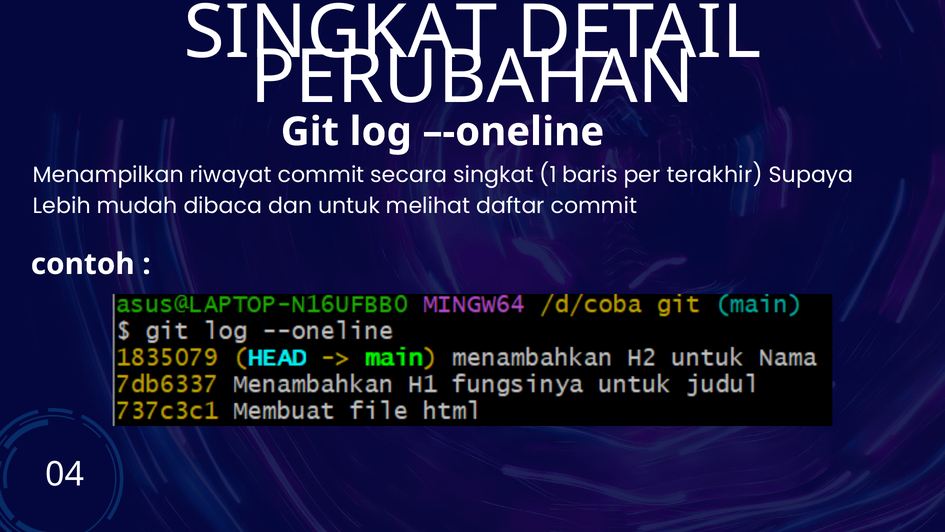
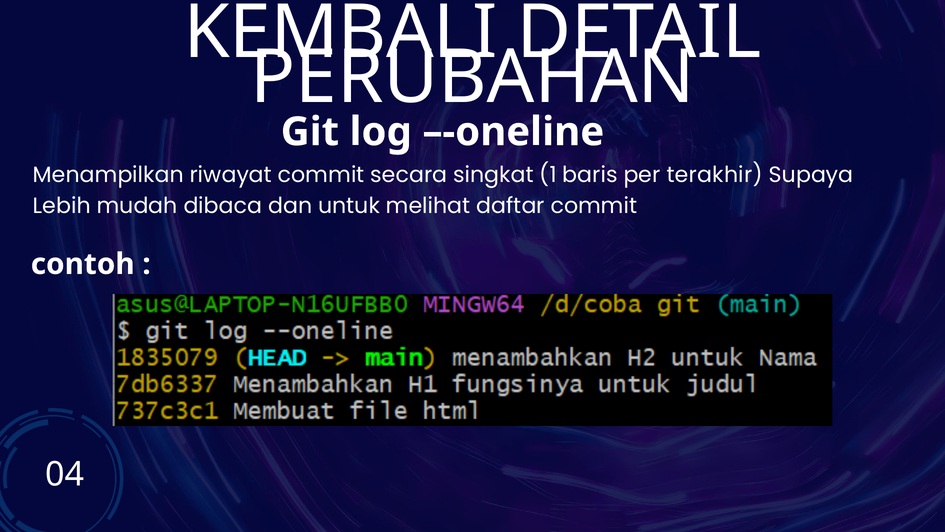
SINGKAT: SINGKAT -> KEMBALI (341, 33)
